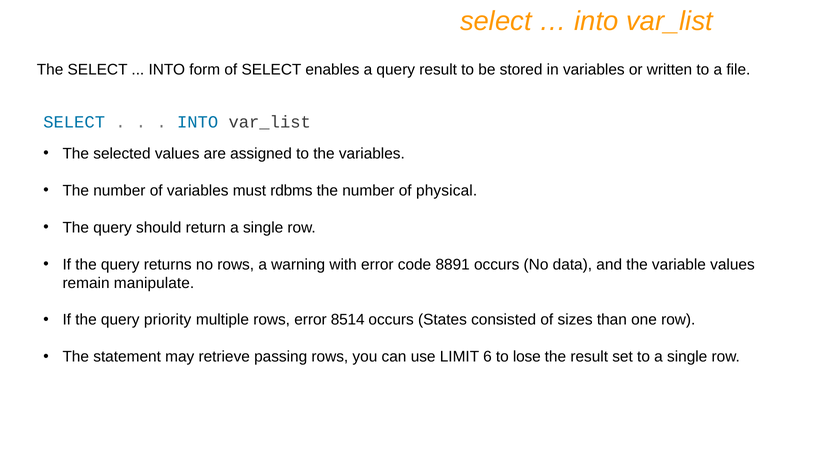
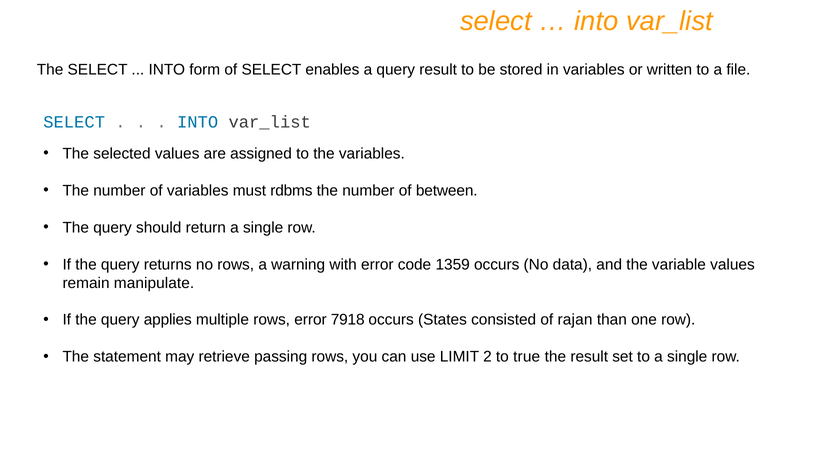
physical: physical -> between (447, 191)
8891: 8891 -> 1359 (453, 265)
priority: priority -> applies (168, 320)
8514: 8514 -> 7918 (348, 320)
sizes: sizes -> rajan (575, 320)
6: 6 -> 2 (487, 357)
lose: lose -> true (527, 357)
